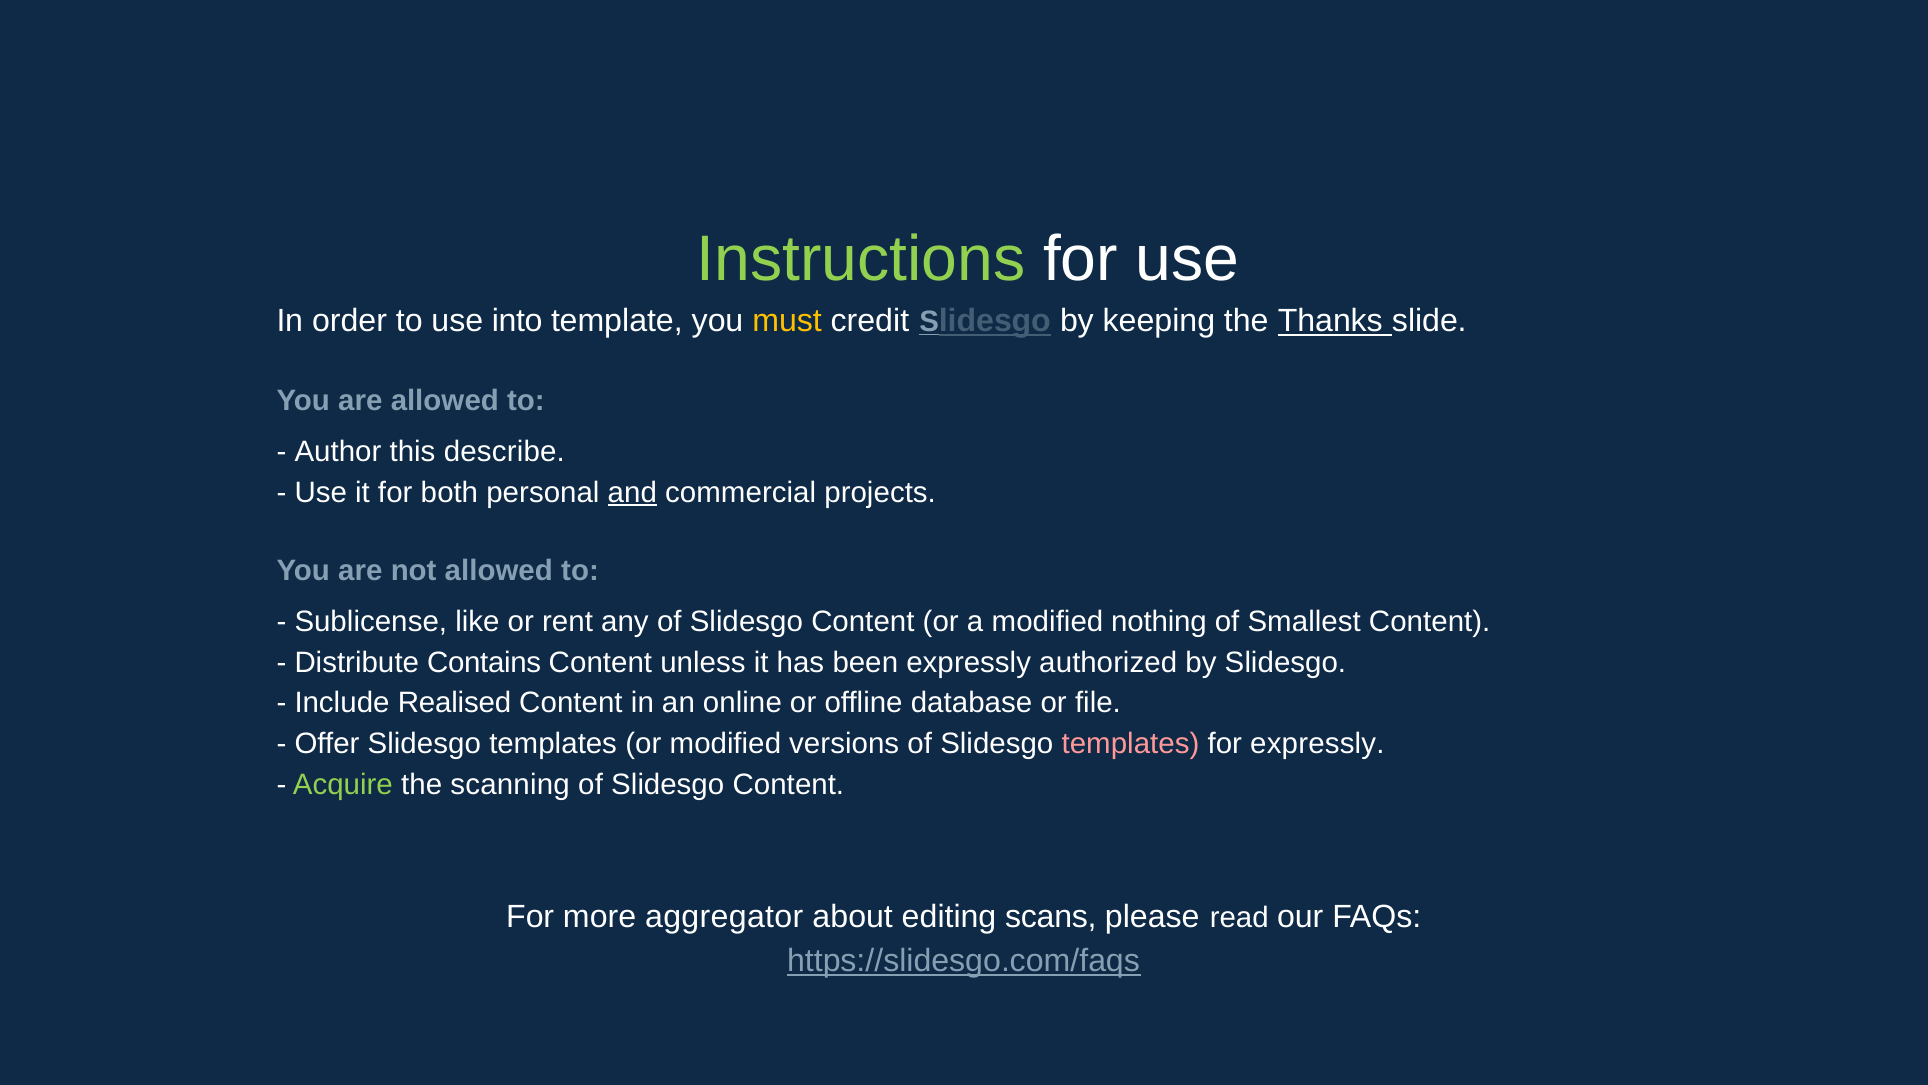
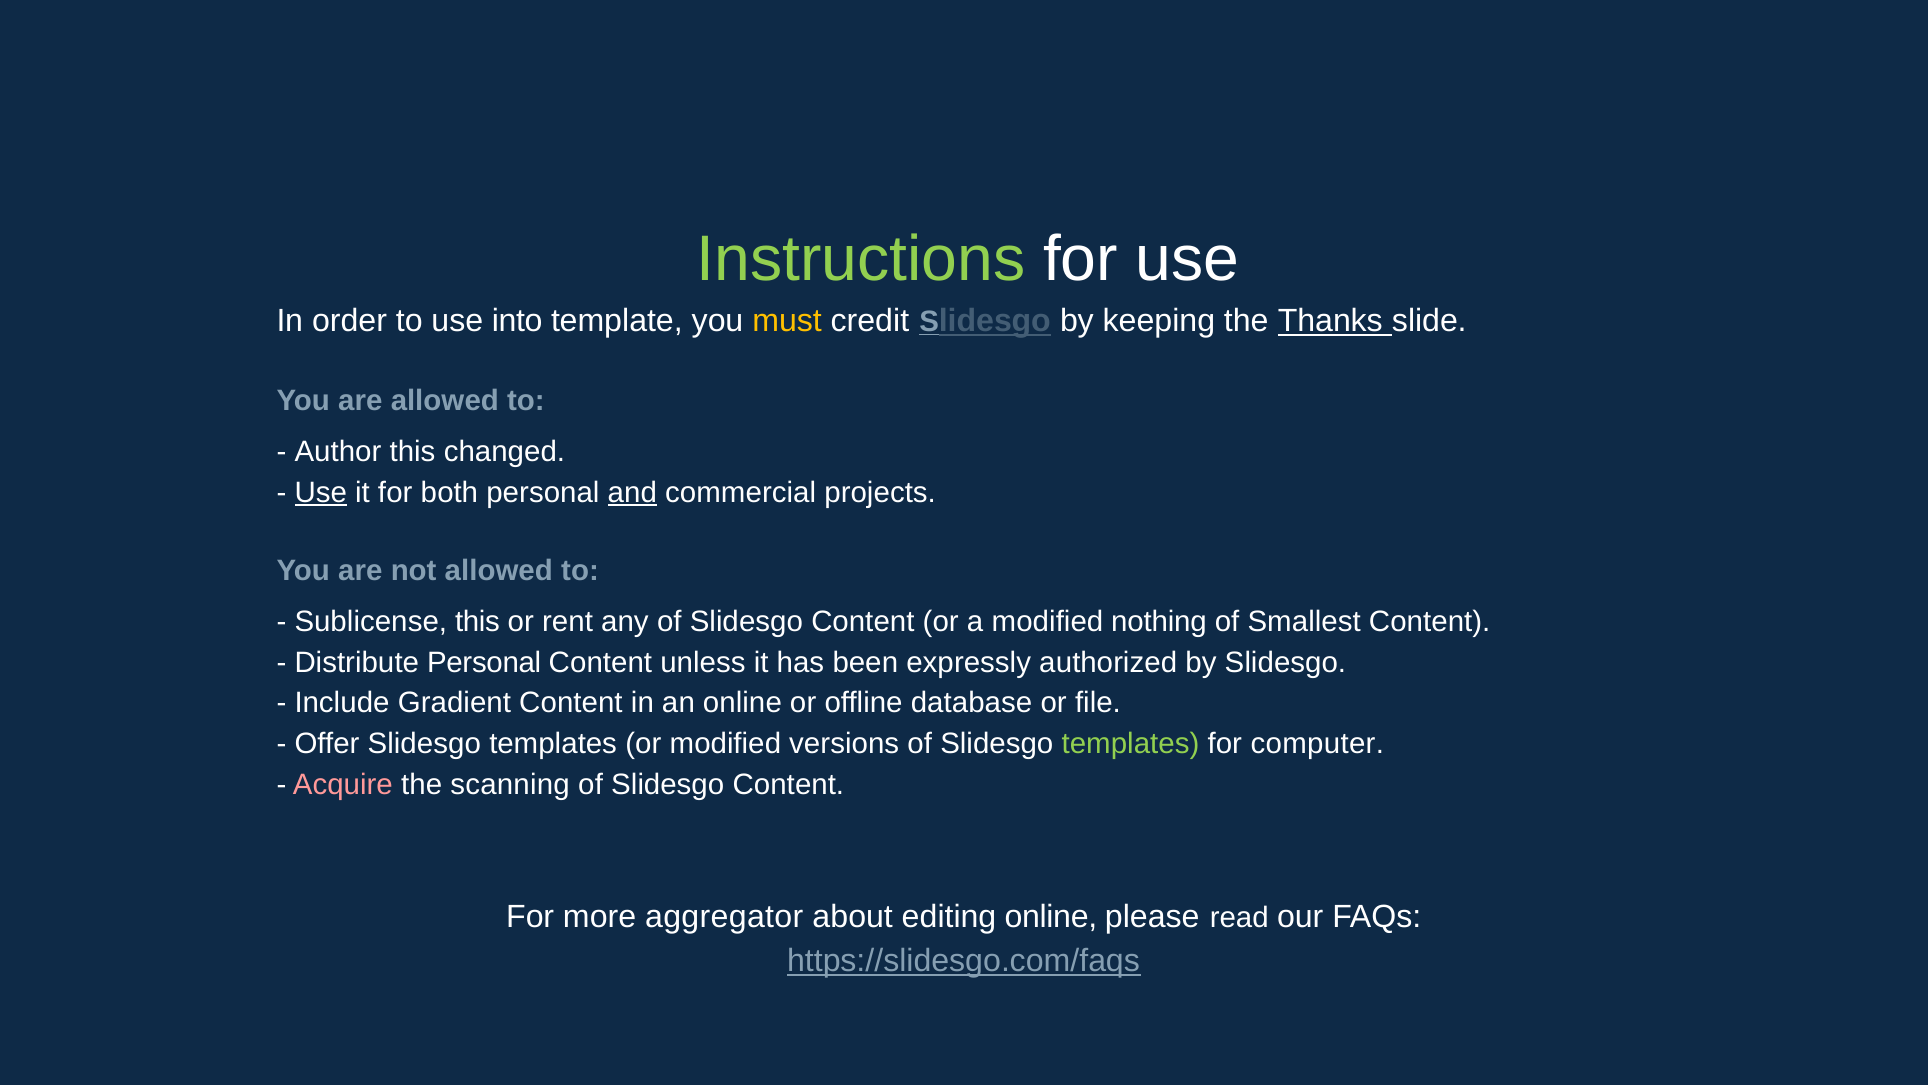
describe: describe -> changed (504, 451)
Use underline: none -> present (321, 492)
Sublicense like: like -> this (477, 622)
Distribute Contains: Contains -> Personal (484, 662)
Realised: Realised -> Gradient (454, 703)
templates colour: pink -> light green (1130, 743)
for expressly: expressly -> computer (1317, 743)
Acquire colour: light green -> pink (343, 784)
editing scans: scans -> online (1051, 916)
